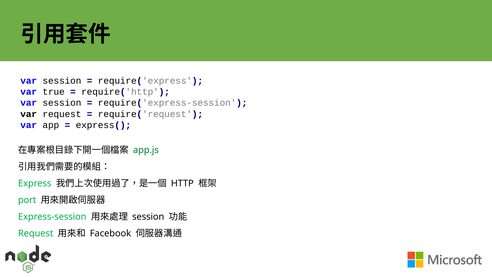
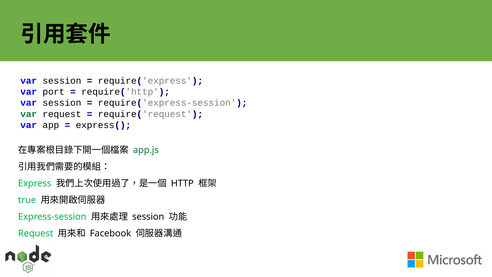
true: true -> port (54, 92)
var colour: black -> green (29, 114)
port: port -> true (27, 200)
